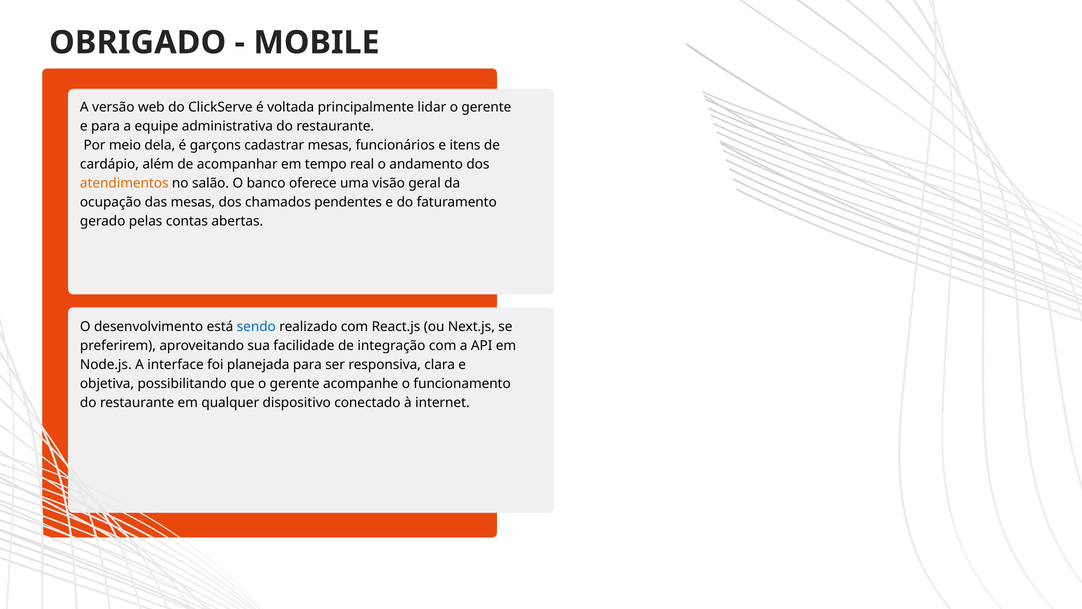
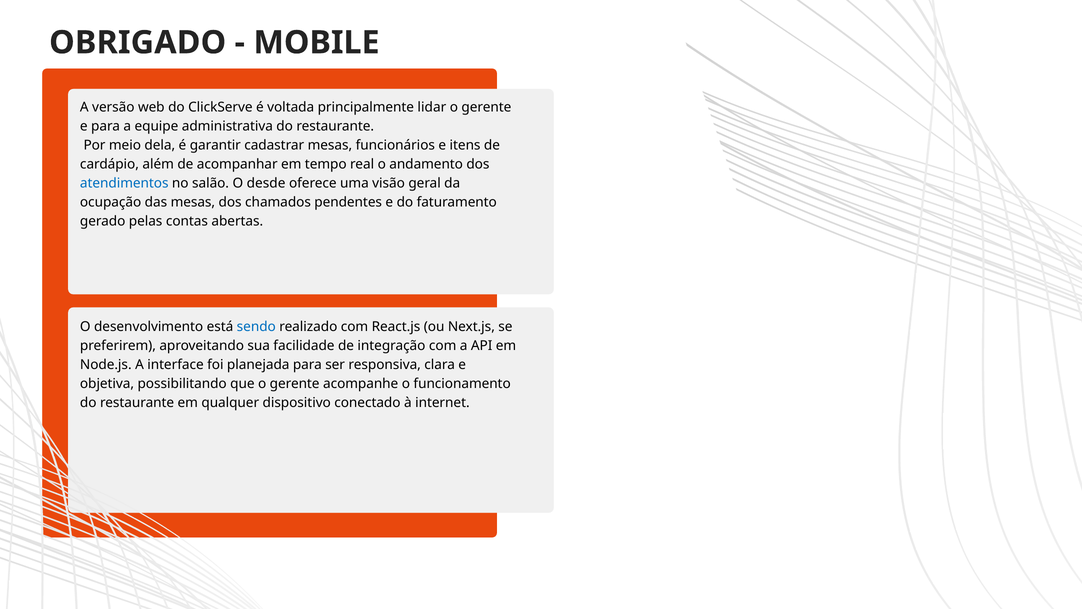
garçons: garçons -> garantir (215, 145)
atendimentos colour: orange -> blue (124, 183)
banco: banco -> desde (266, 183)
